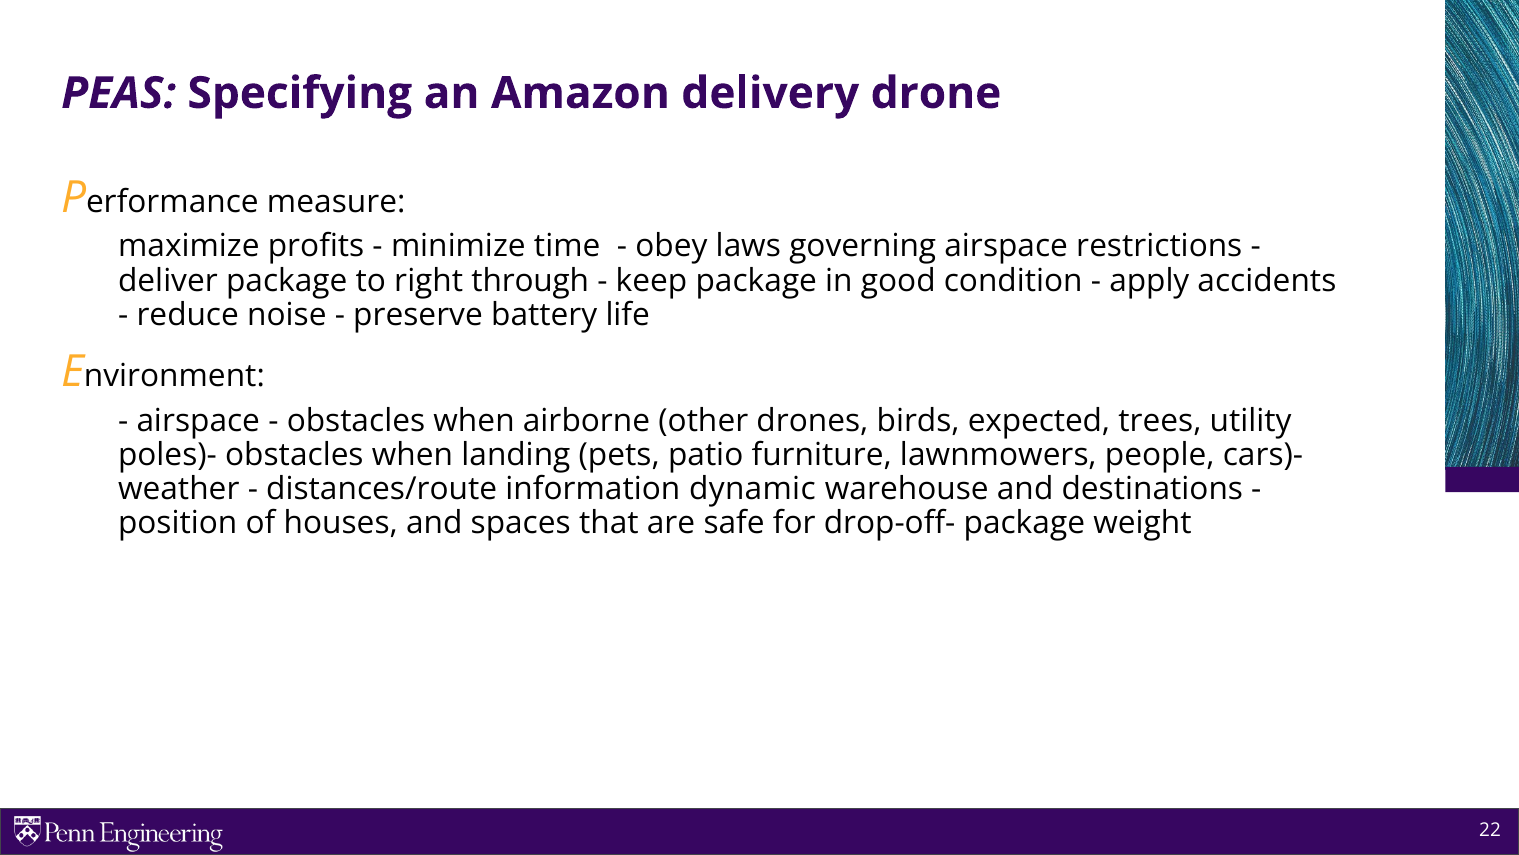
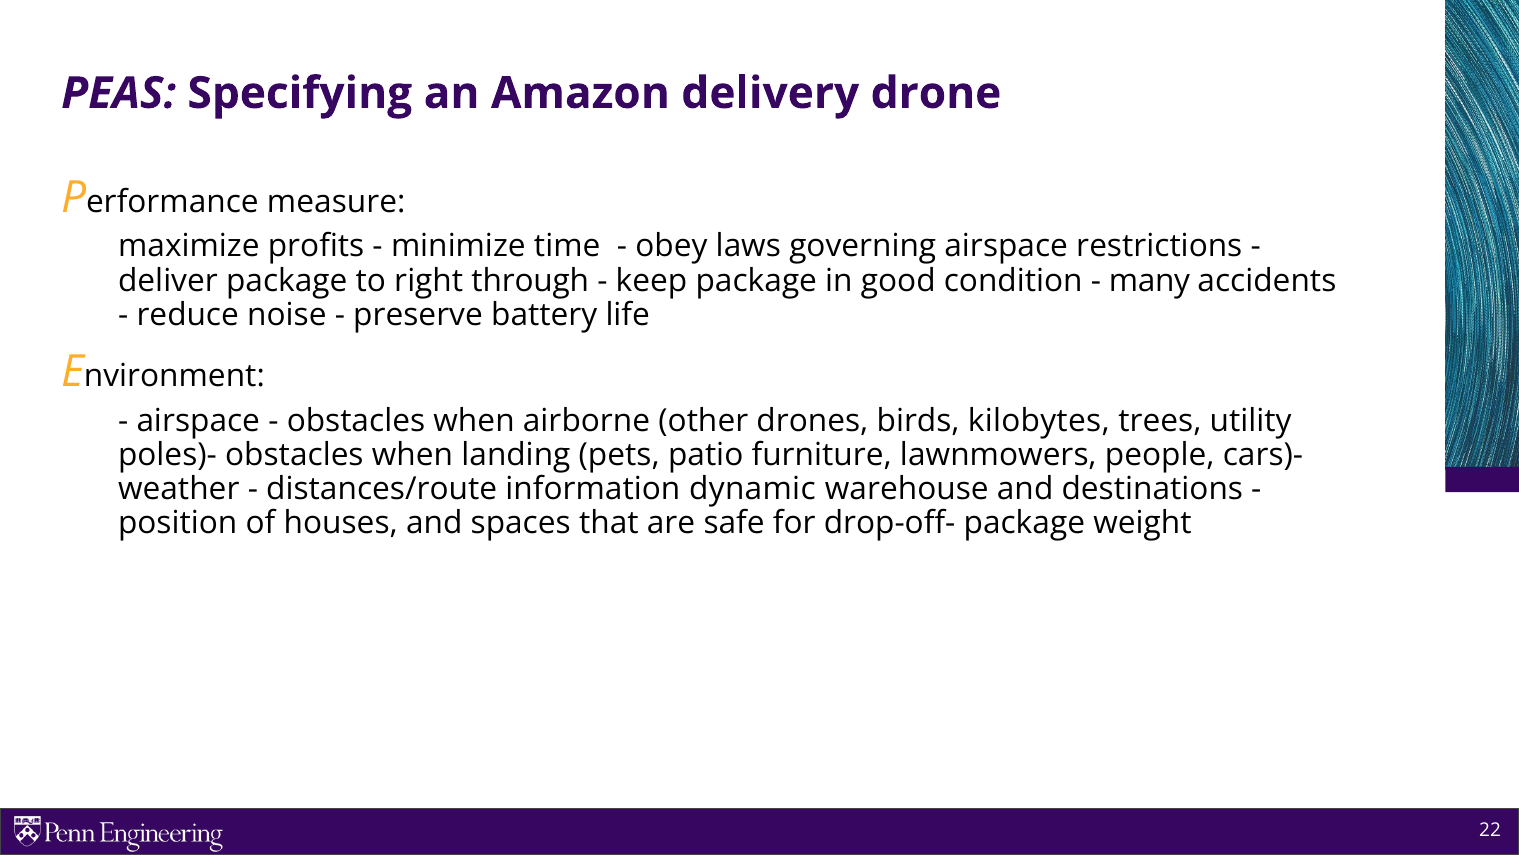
apply: apply -> many (1149, 281)
expected: expected -> kilobytes (1039, 420)
